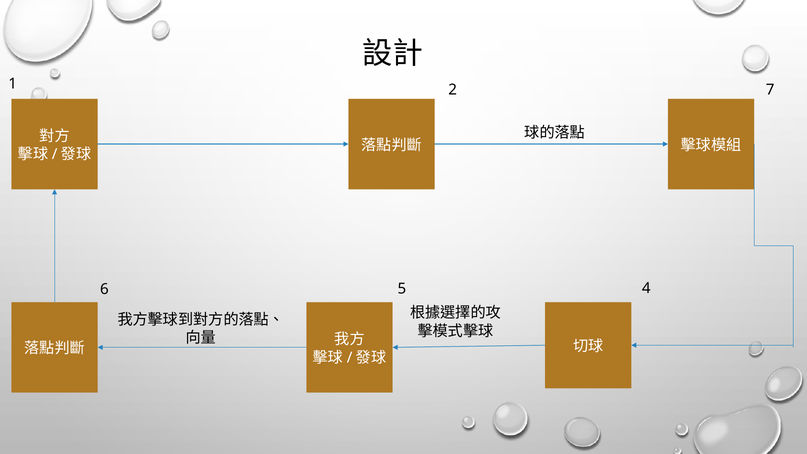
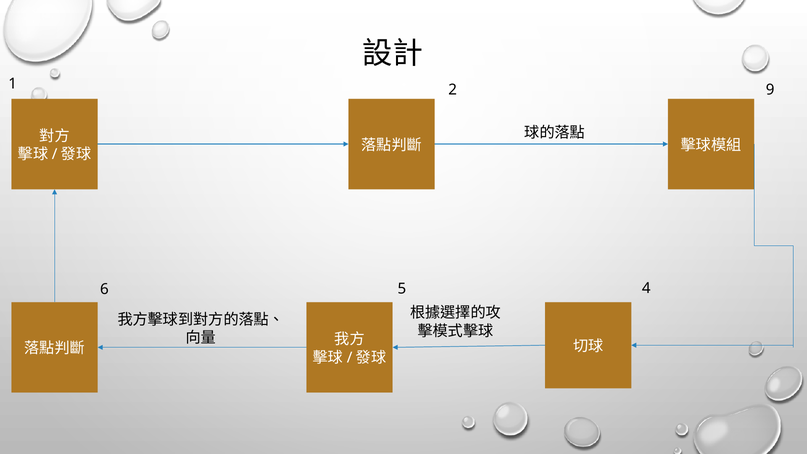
7: 7 -> 9 (770, 90)
